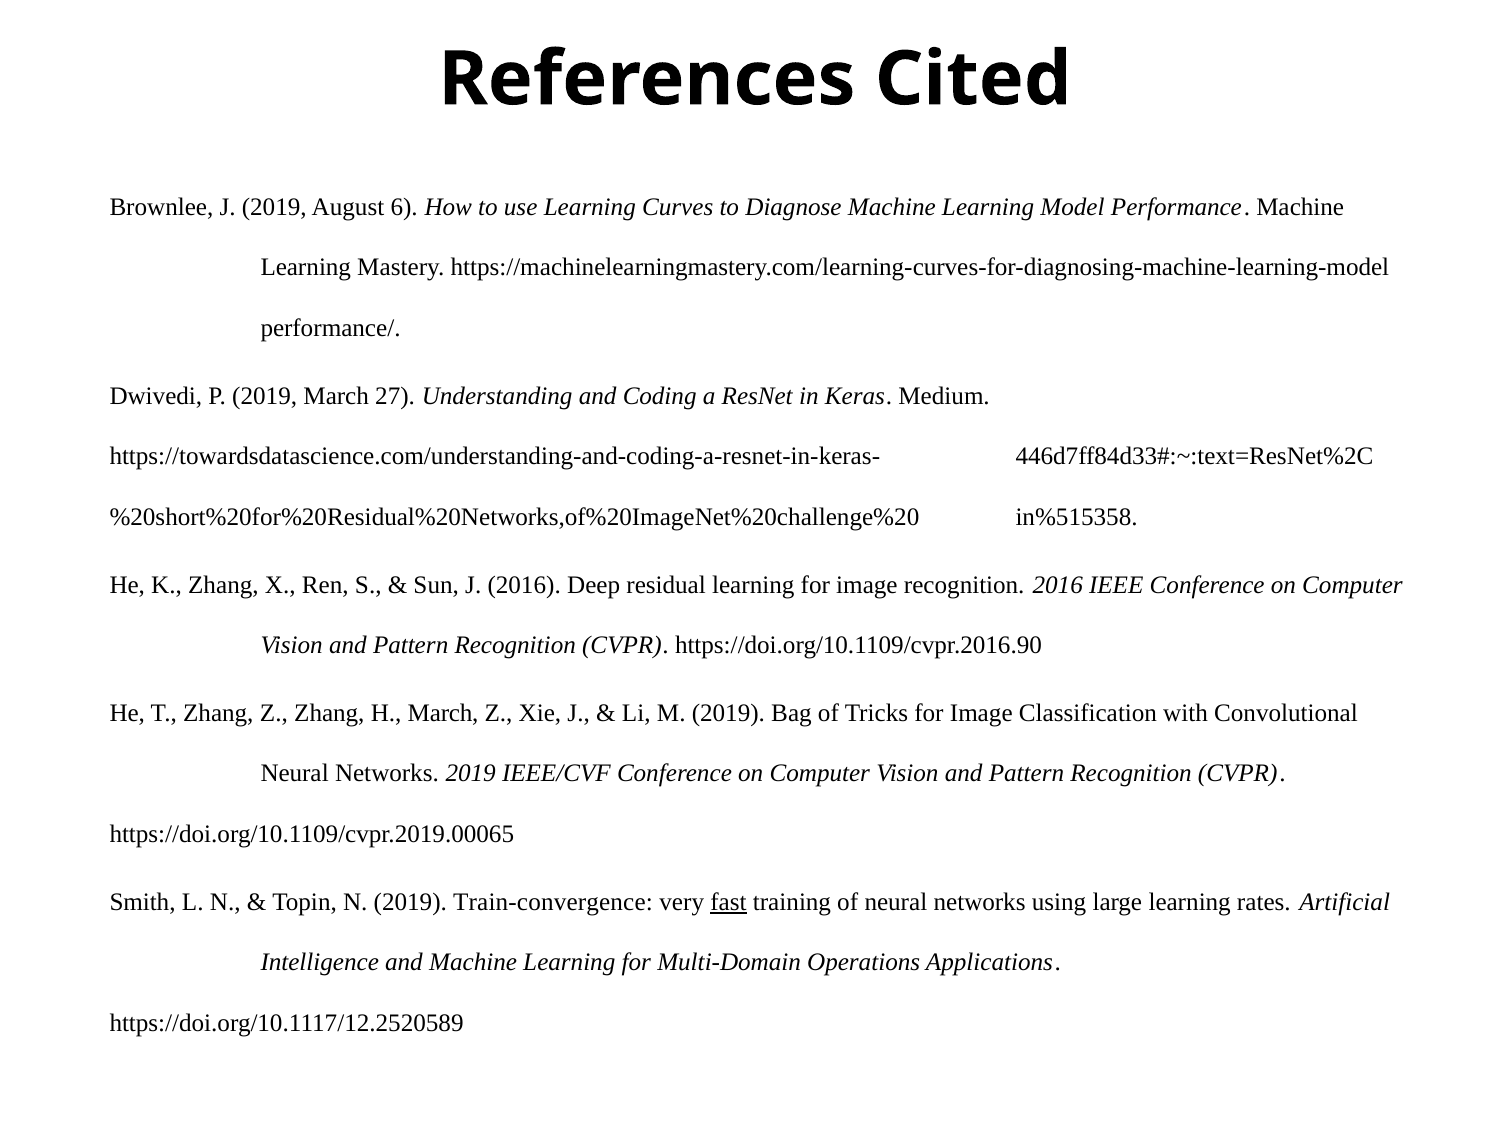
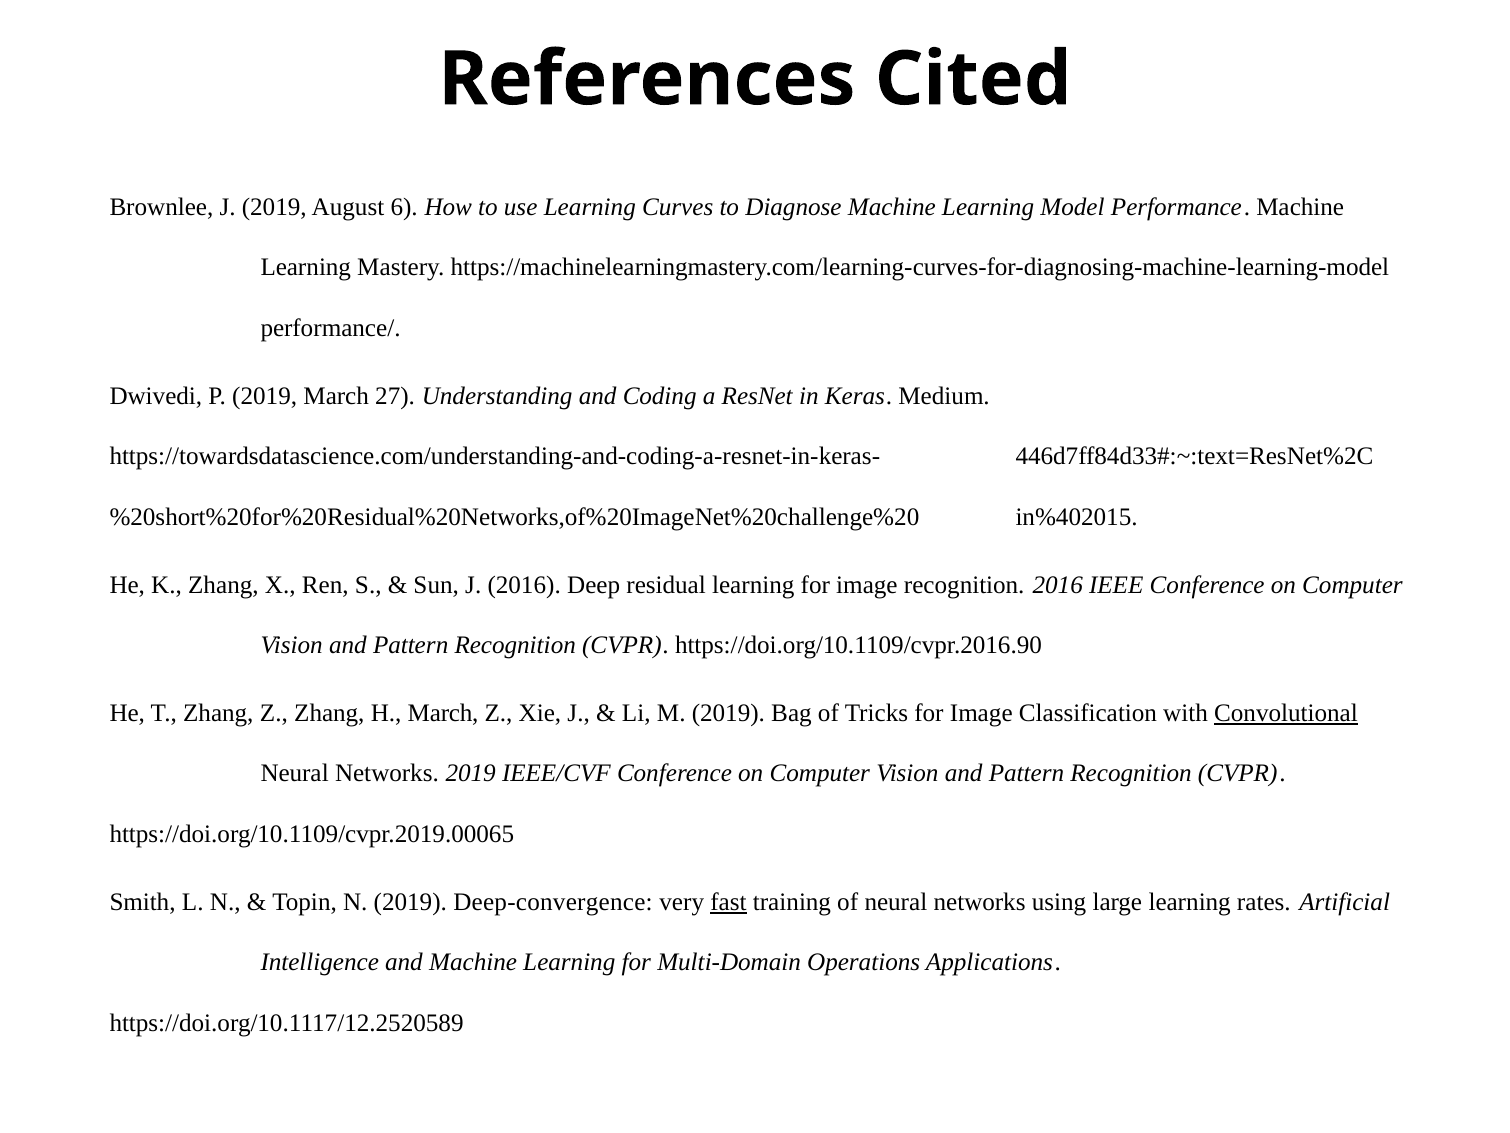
in%515358: in%515358 -> in%402015 (1077, 517)
Convolutional underline: none -> present (1286, 713)
Train-convergence: Train-convergence -> Deep-convergence (553, 902)
